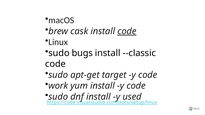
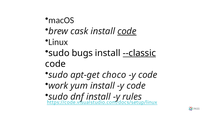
--classic underline: none -> present (139, 53)
target: target -> choco (114, 75)
used: used -> rules (132, 97)
